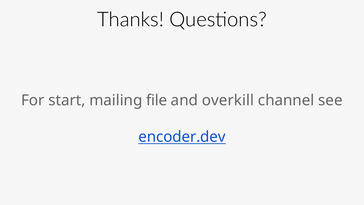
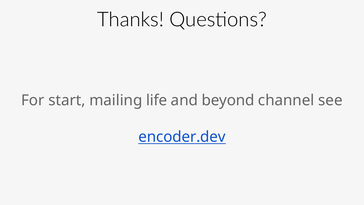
file: file -> life (157, 100)
overkill: overkill -> beyond (228, 100)
